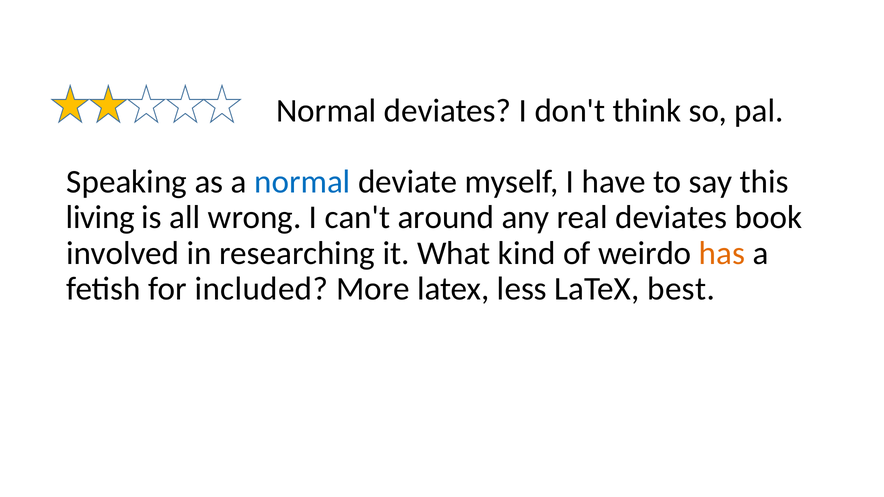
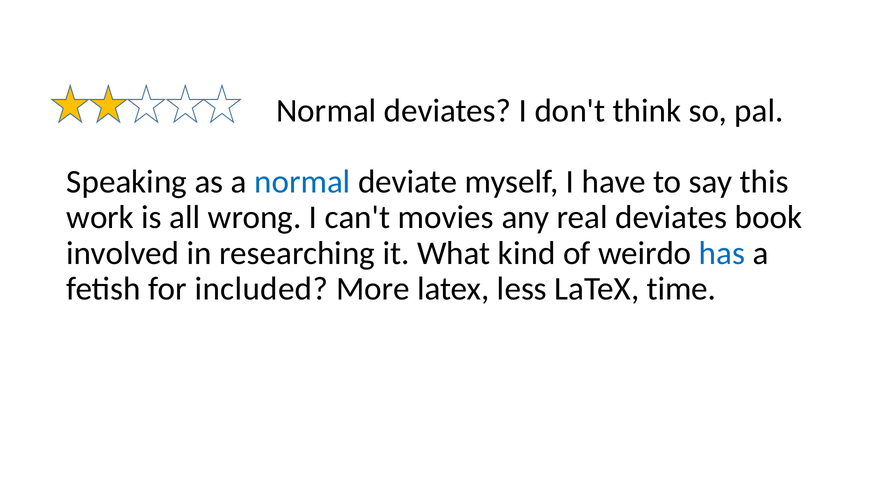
living: living -> work (100, 217)
around: around -> movies (446, 217)
has colour: orange -> blue (722, 253)
best: best -> time (681, 289)
